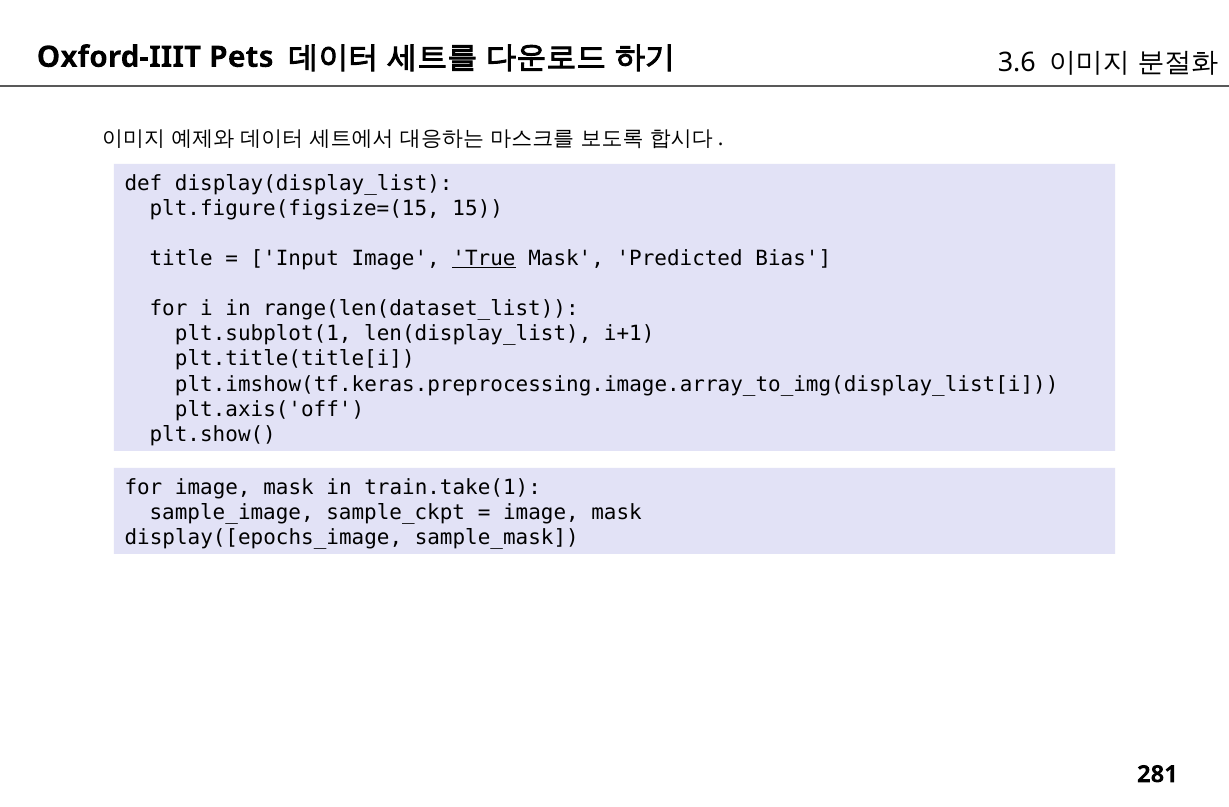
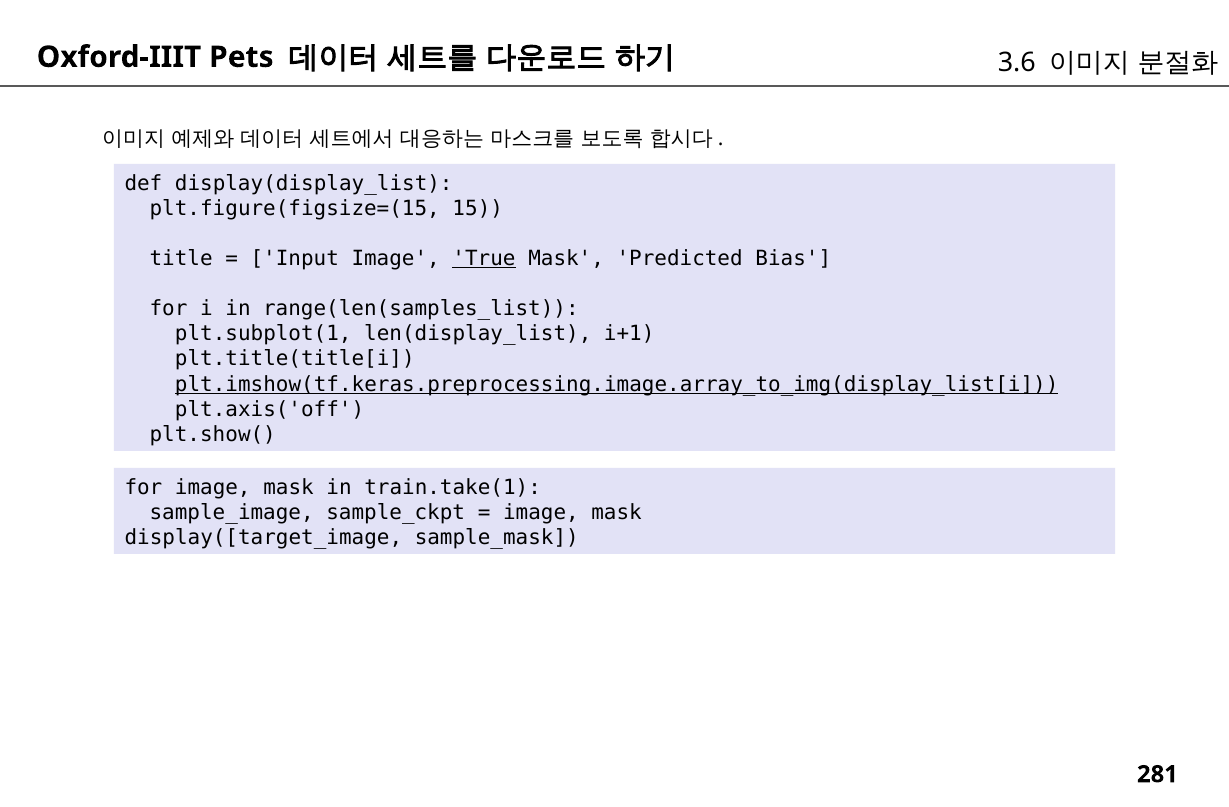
range(len(dataset_list: range(len(dataset_list -> range(len(samples_list (421, 309)
plt.imshow(tf.keras.preprocessing.image.array_to_img(display_list[i underline: none -> present (617, 384)
display([epochs_image: display([epochs_image -> display([target_image (263, 538)
